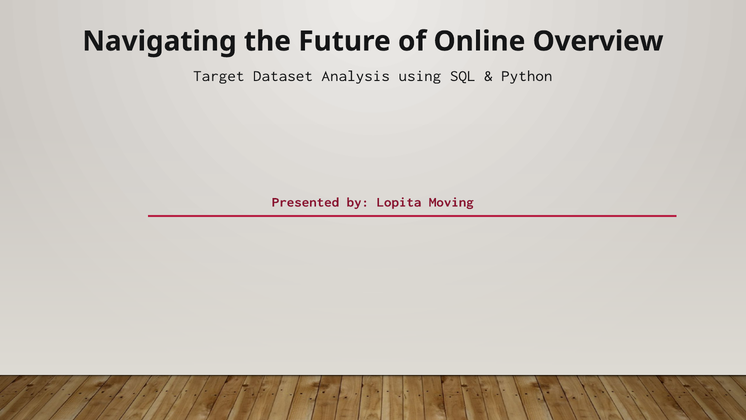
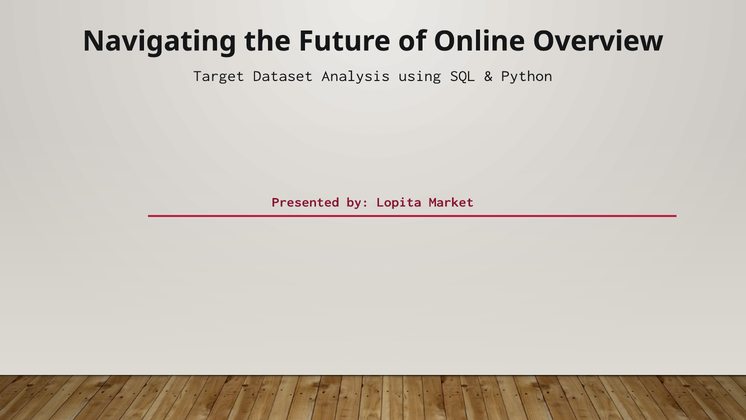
Moving: Moving -> Market (451, 202)
